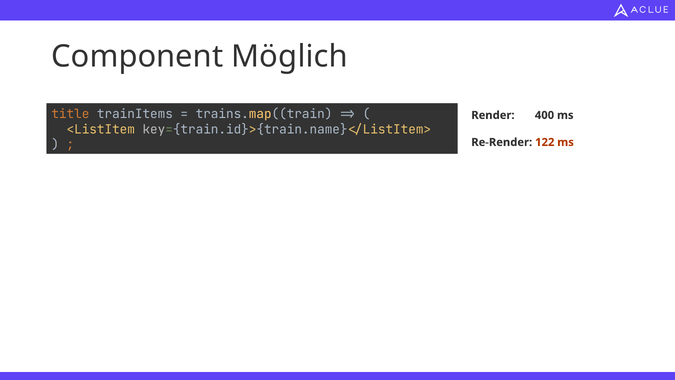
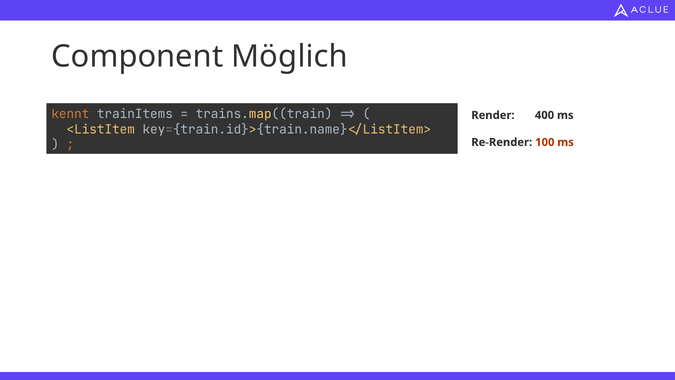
title: title -> kennt (70, 114)
122: 122 -> 100 (545, 142)
